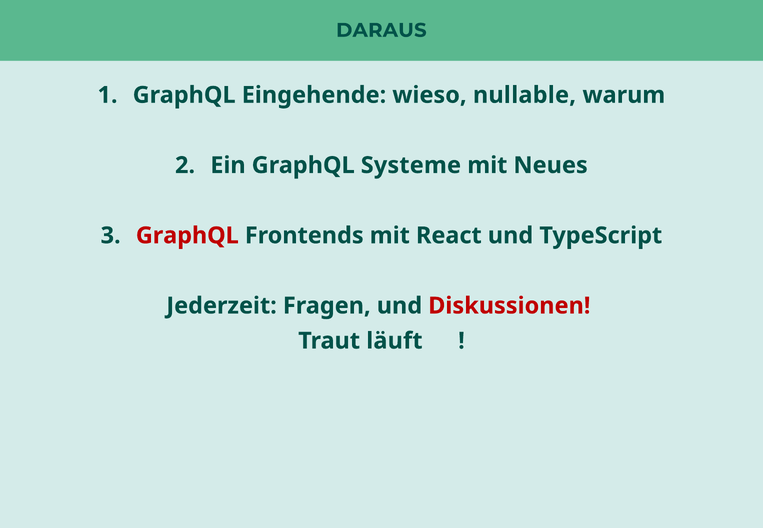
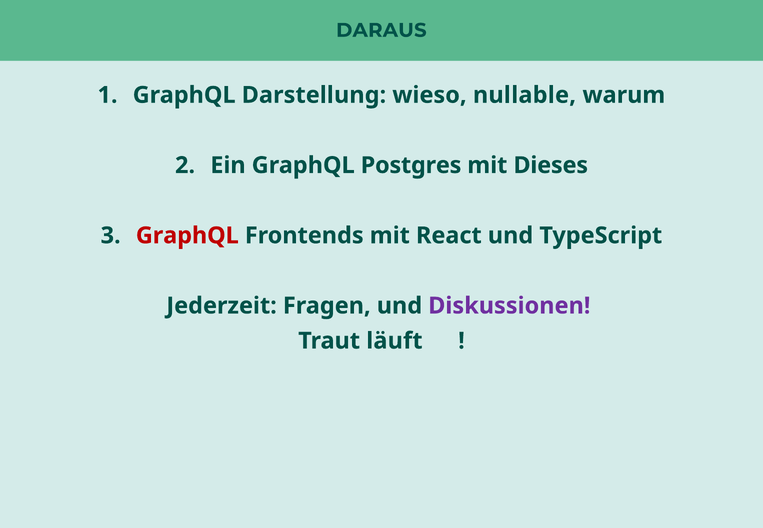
Eingehende: Eingehende -> Darstellung (314, 95)
Systeme: Systeme -> Postgres (411, 165)
Neues: Neues -> Dieses (551, 165)
Diskussionen colour: red -> purple (509, 306)
